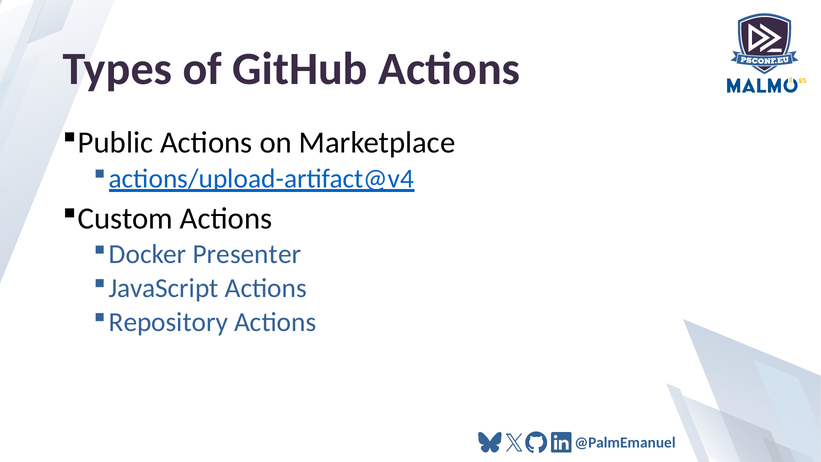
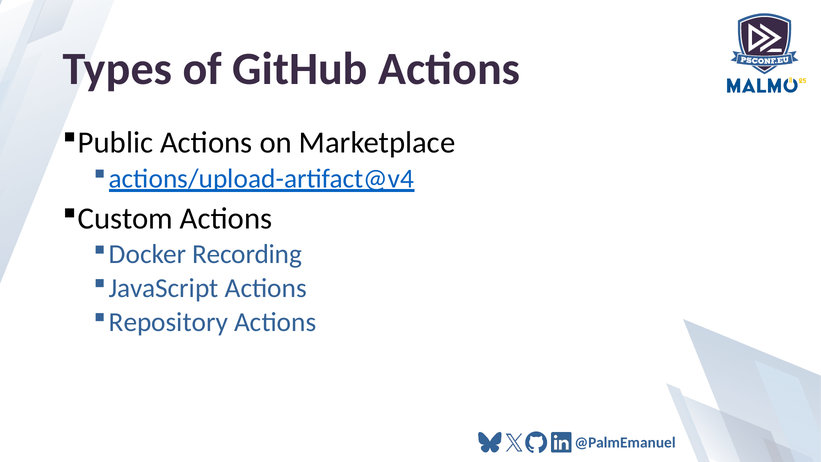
Presenter: Presenter -> Recording (247, 254)
